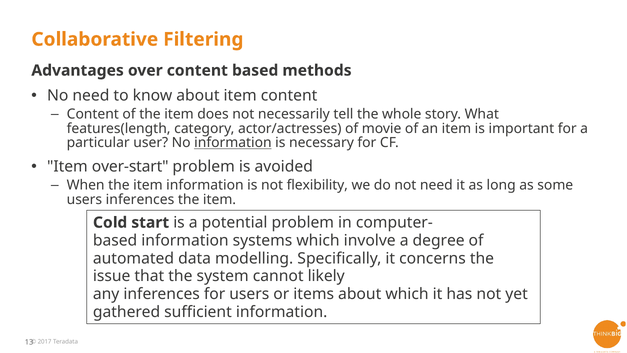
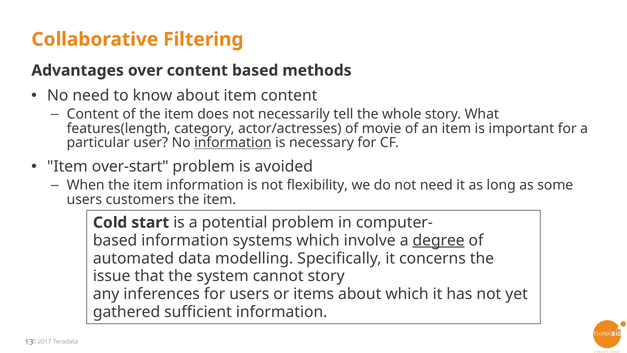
users inferences: inferences -> customers (140, 199)
degree underline: none -> present (439, 240)
cannot likely: likely -> story (326, 276)
